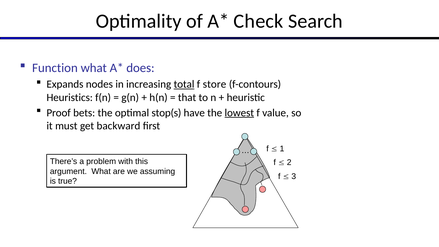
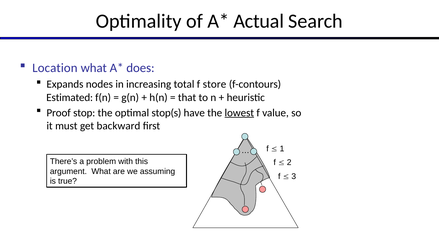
Check: Check -> Actual (259, 21)
Function: Function -> Location (55, 68)
total underline: present -> none (184, 84)
Heuristics: Heuristics -> Estimated (70, 97)
bets: bets -> stop (84, 113)
